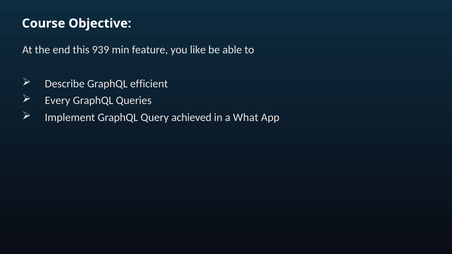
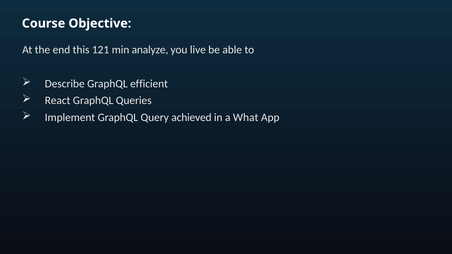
939: 939 -> 121 (101, 50)
feature: feature -> analyze (150, 50)
like: like -> live (198, 50)
Every: Every -> React (58, 101)
